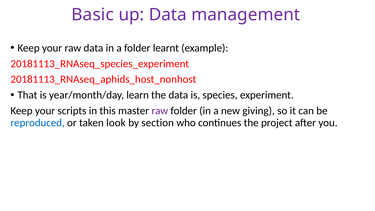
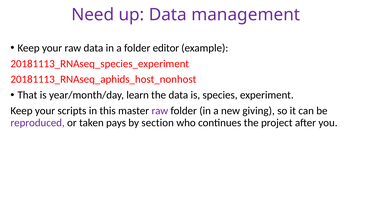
Basic: Basic -> Need (93, 15)
learnt: learnt -> editor (166, 48)
reproduced colour: blue -> purple (38, 123)
look: look -> pays (116, 123)
